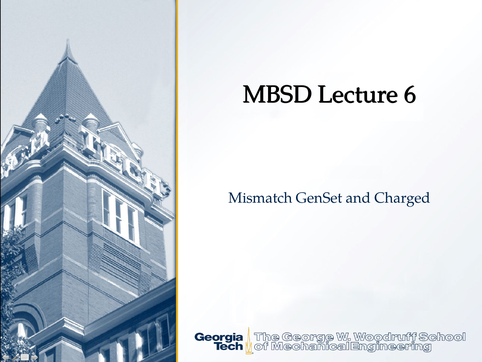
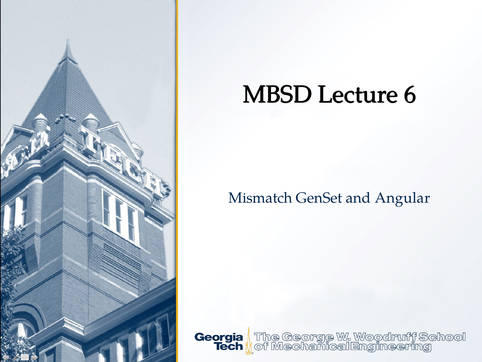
Charged: Charged -> Angular (402, 198)
